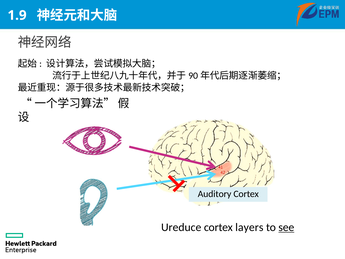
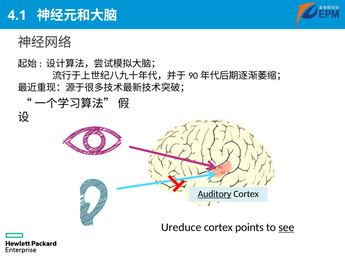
1.9: 1.9 -> 4.1 (17, 15)
Auditory underline: none -> present (215, 194)
layers: layers -> points (249, 227)
